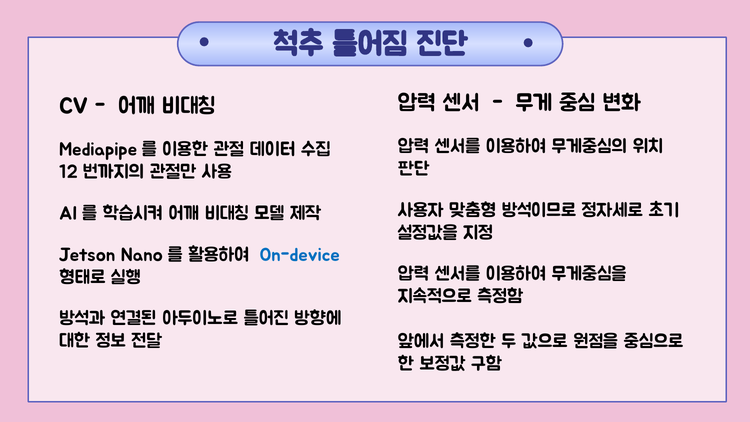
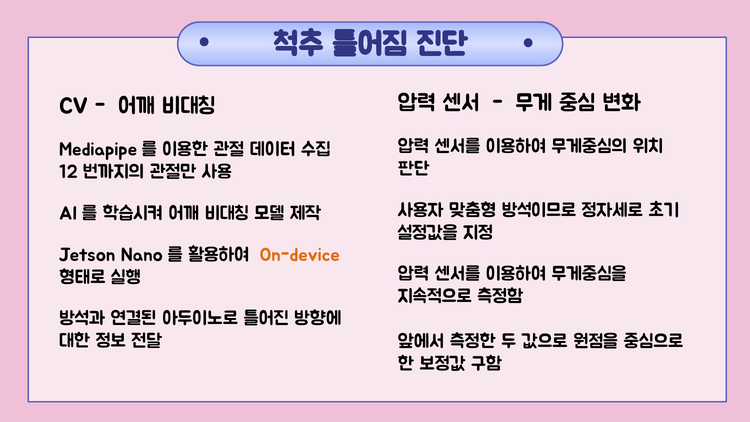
On-device colour: blue -> orange (300, 255)
